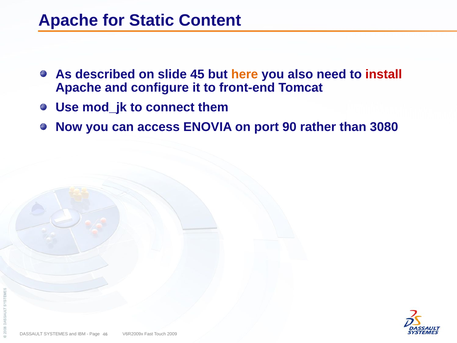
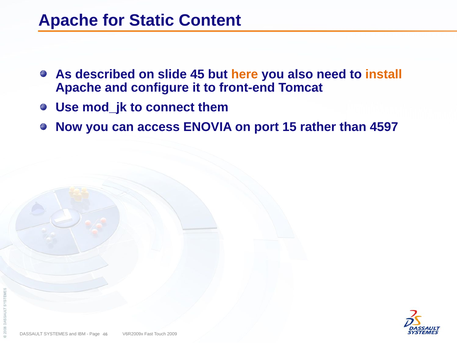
install colour: red -> orange (384, 74)
90: 90 -> 15 (289, 127)
3080: 3080 -> 4597 (384, 127)
